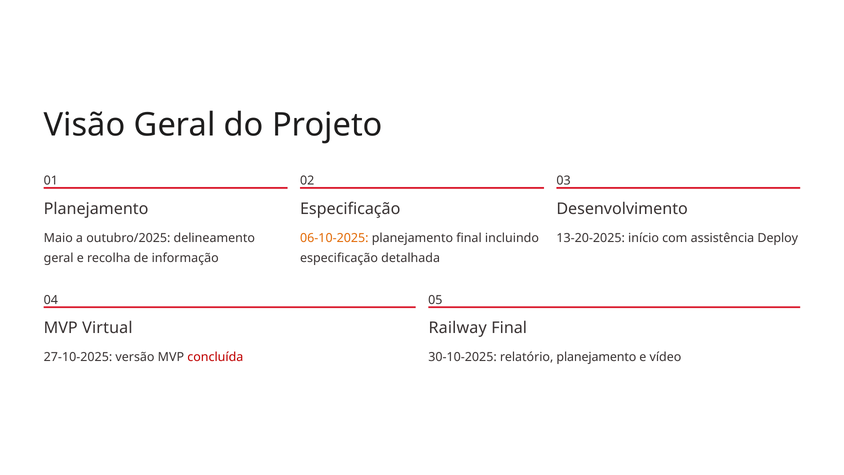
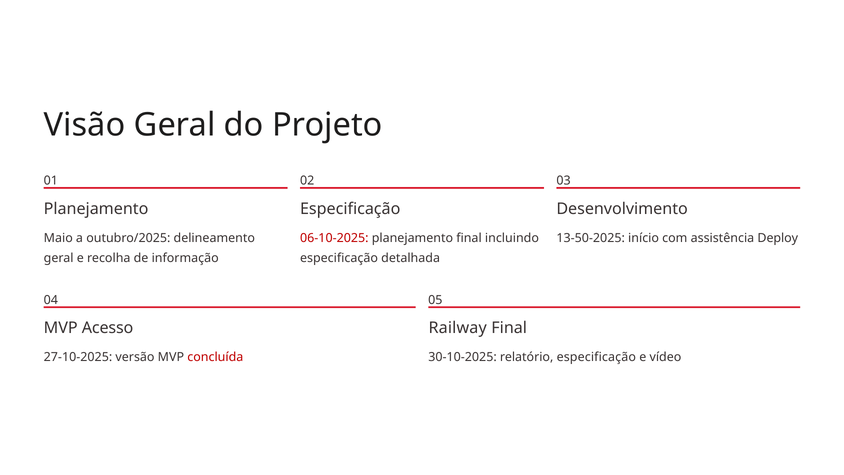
06-10-2025 colour: orange -> red (334, 238)
13-20-2025: 13-20-2025 -> 13-50-2025 (591, 238)
Virtual: Virtual -> Acesso (108, 328)
relatório planejamento: planejamento -> especificação (596, 357)
